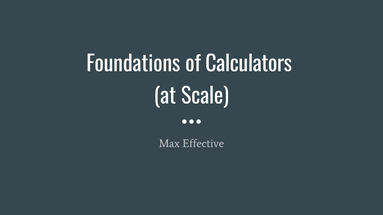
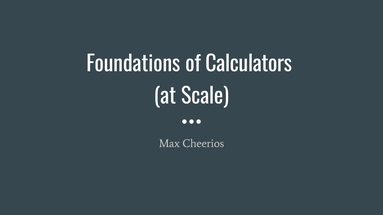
Effective: Effective -> Cheerios (203, 144)
